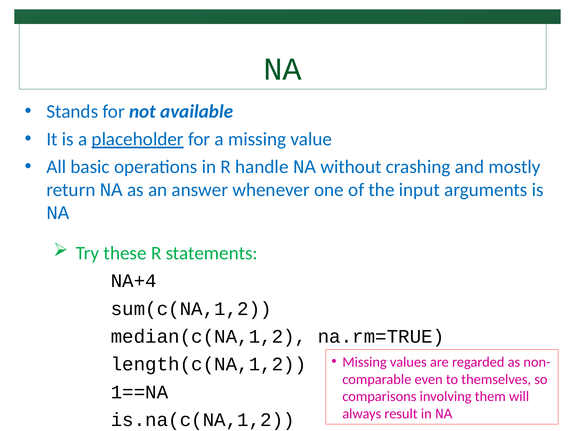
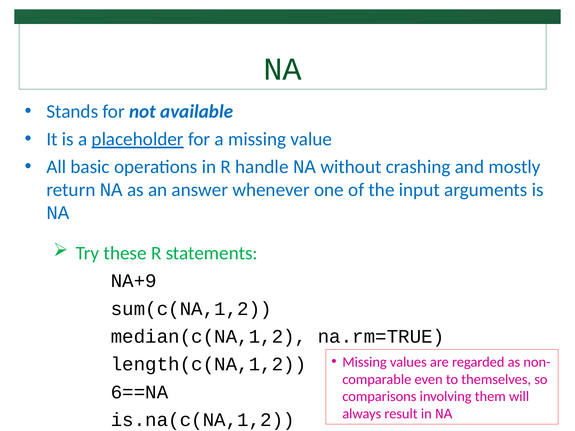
NA+4: NA+4 -> NA+9 (134, 281)
1==NA: 1==NA -> 6==NA (139, 392)
